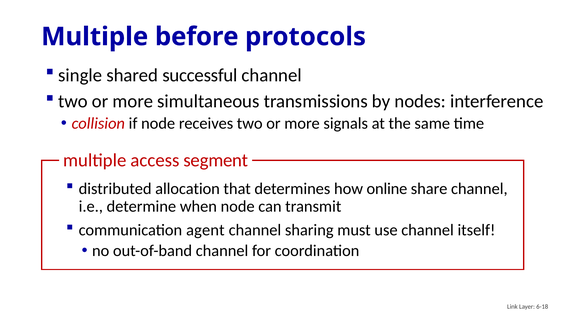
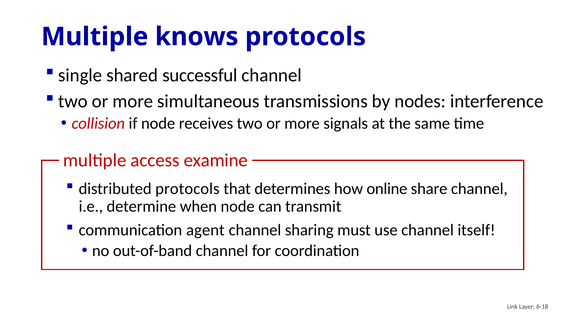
before: before -> knows (197, 37)
segment: segment -> examine (216, 160)
distributed allocation: allocation -> protocols (187, 189)
